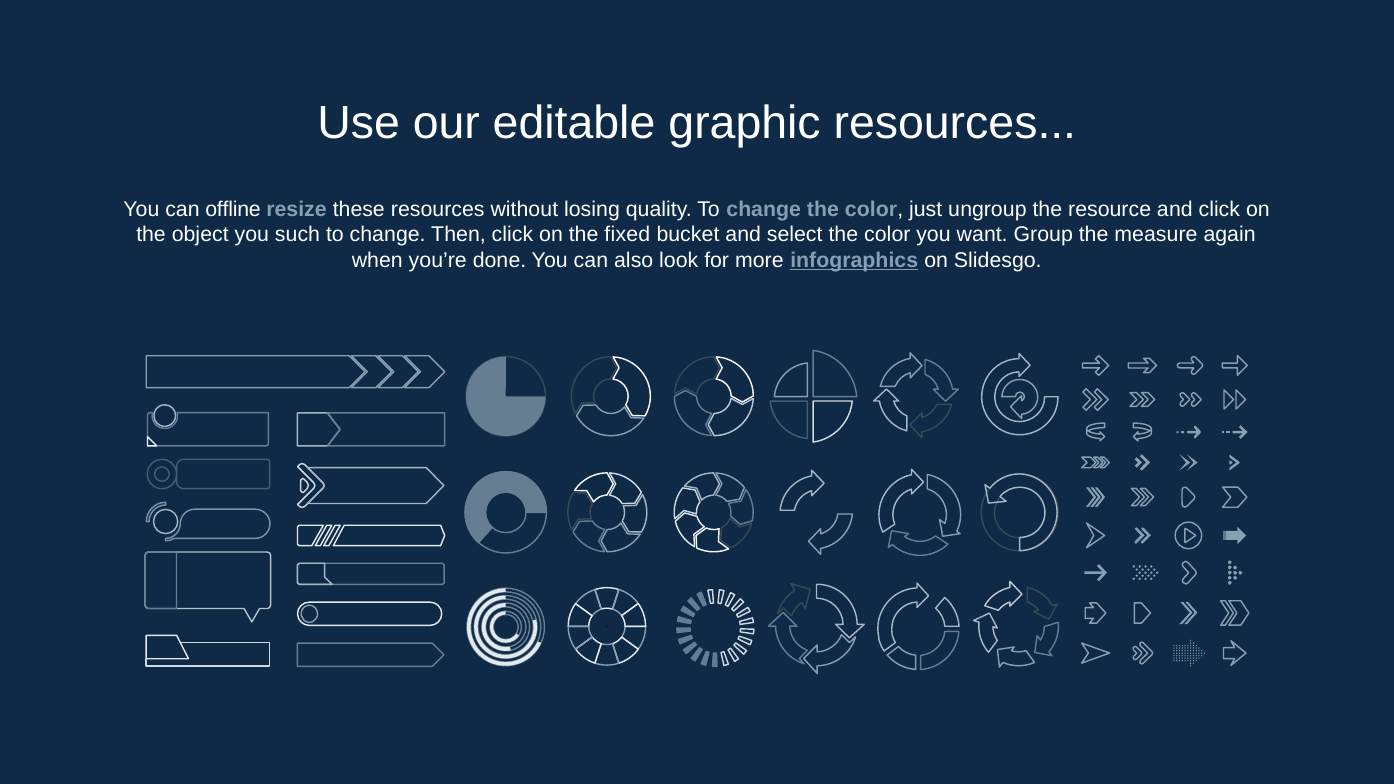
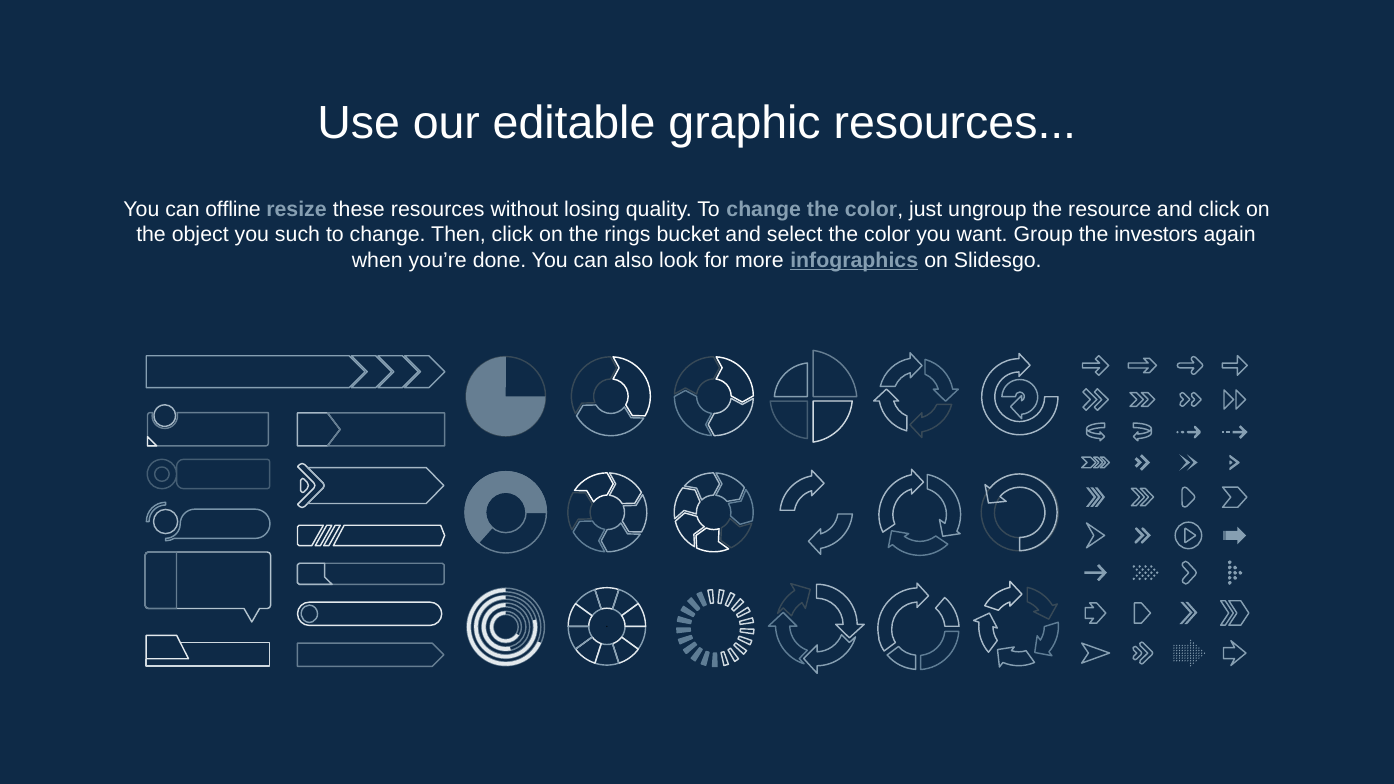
fixed: fixed -> rings (627, 235)
measure: measure -> investors (1156, 235)
